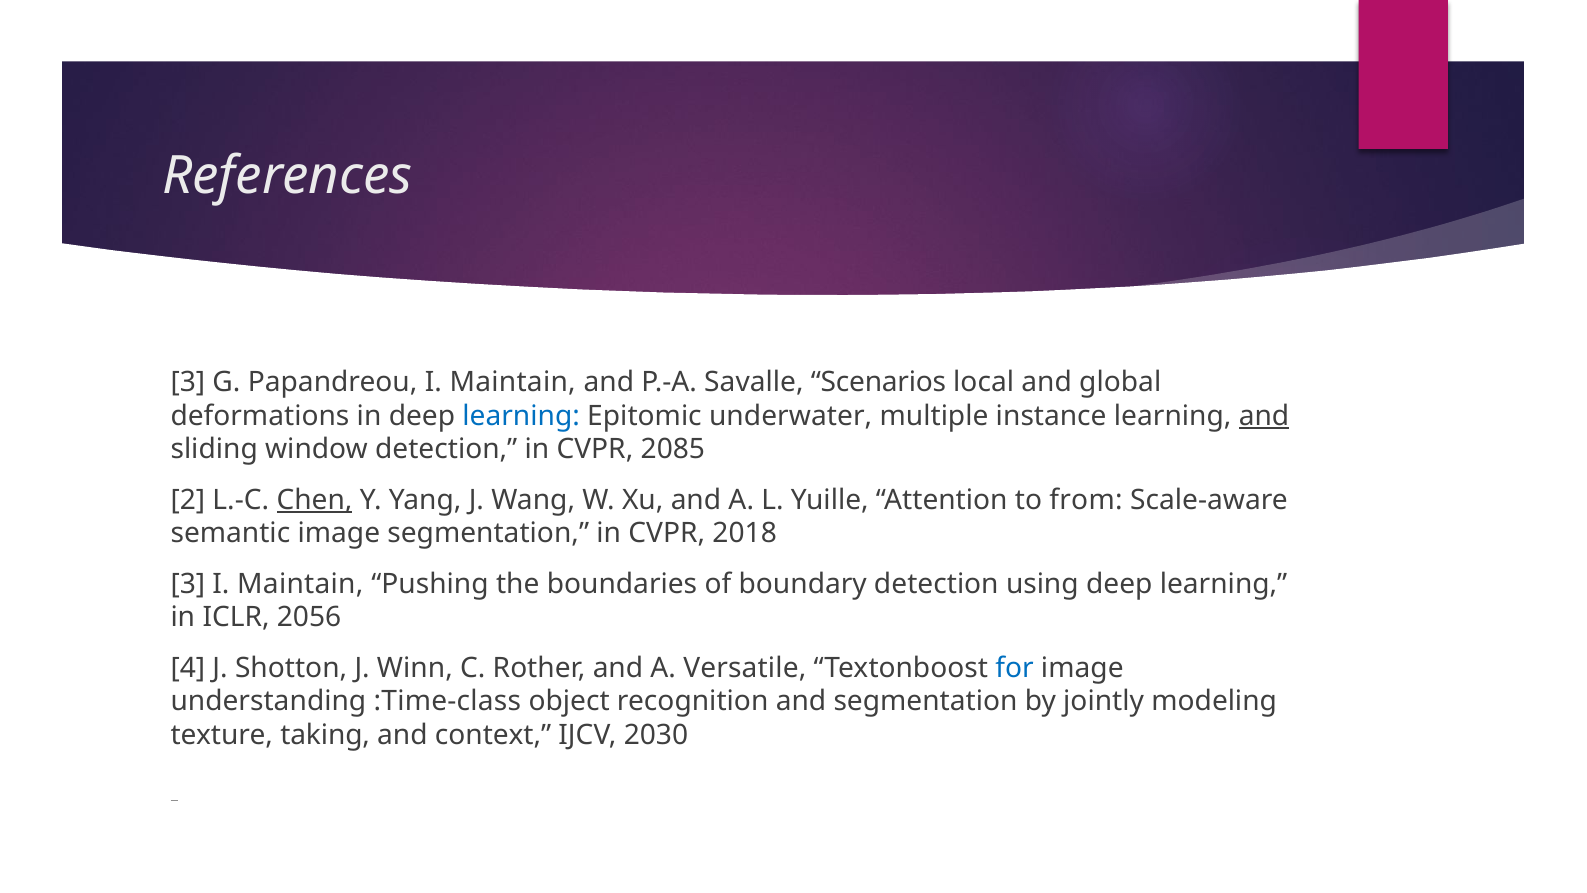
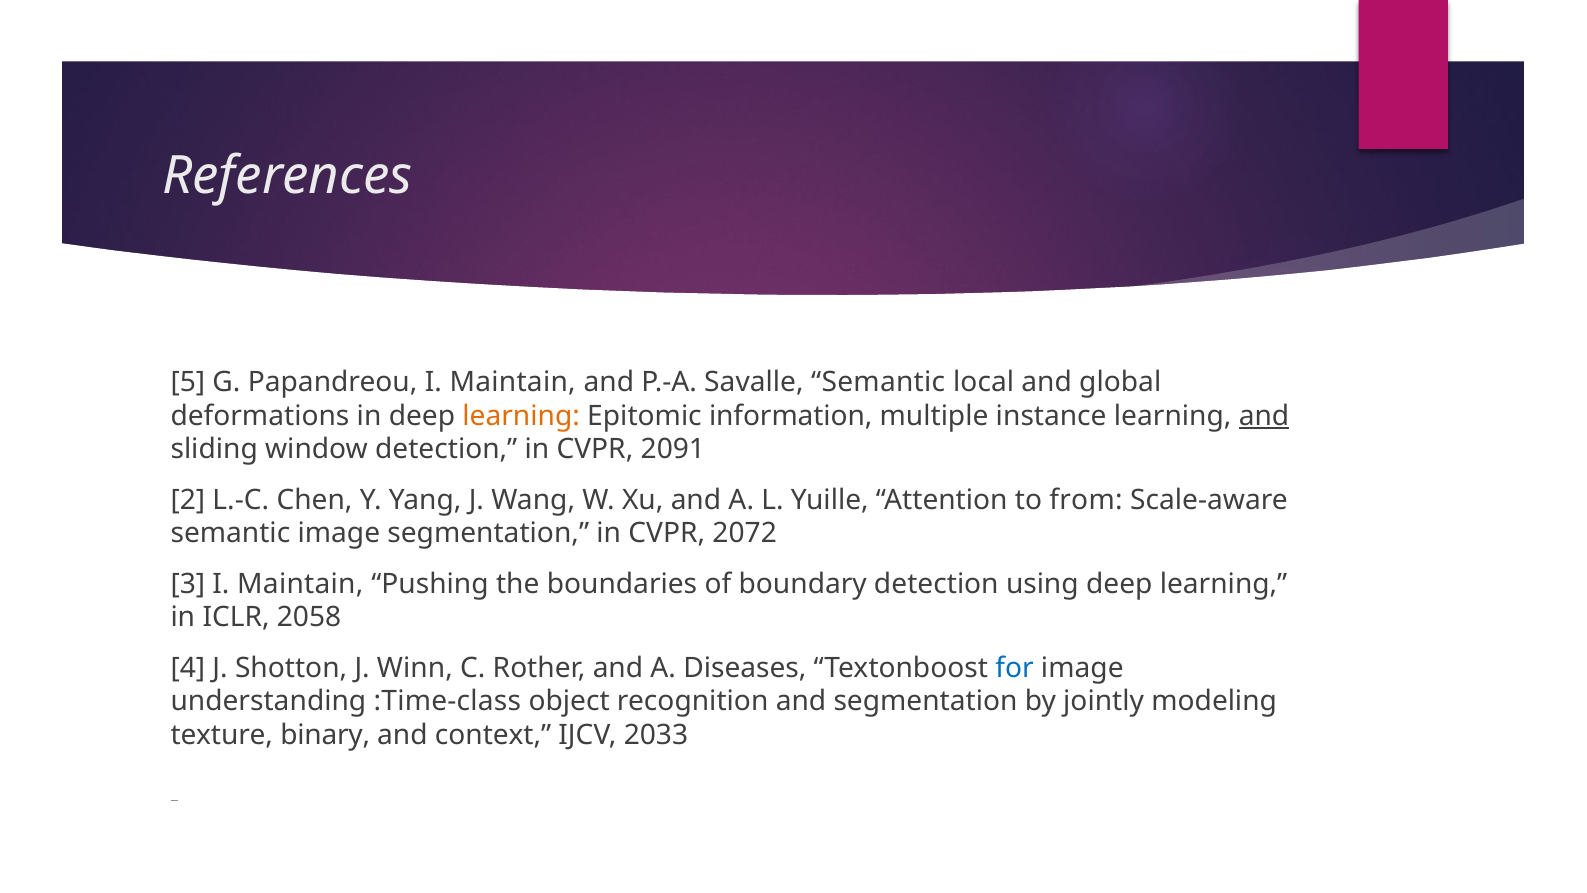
3: 3 -> 5 (188, 382)
Savalle Scenarios: Scenarios -> Semantic (878, 382)
learning colour: blue -> orange (521, 416)
underwater: underwater -> information (791, 416)
2085: 2085 -> 2091 (673, 449)
Chen underline: present -> none (314, 500)
2018: 2018 -> 2072 (745, 533)
2056: 2056 -> 2058 (309, 617)
Versatile: Versatile -> Diseases (745, 668)
taking: taking -> binary (325, 735)
2030: 2030 -> 2033 (656, 735)
